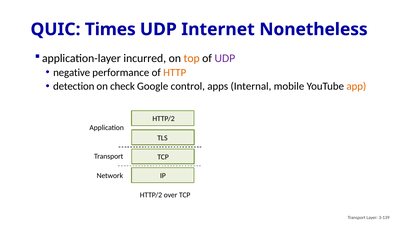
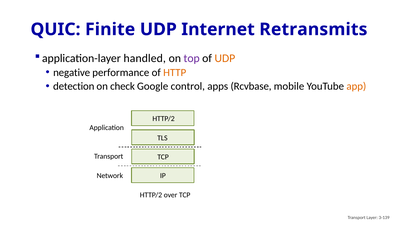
Times: Times -> Finite (110, 29)
Nonetheless: Nonetheless -> Retransmits (313, 29)
incurred: incurred -> handled (145, 58)
top colour: orange -> purple (192, 58)
UDP colour: purple -> orange (225, 58)
Internal: Internal -> Rcvbase (251, 86)
